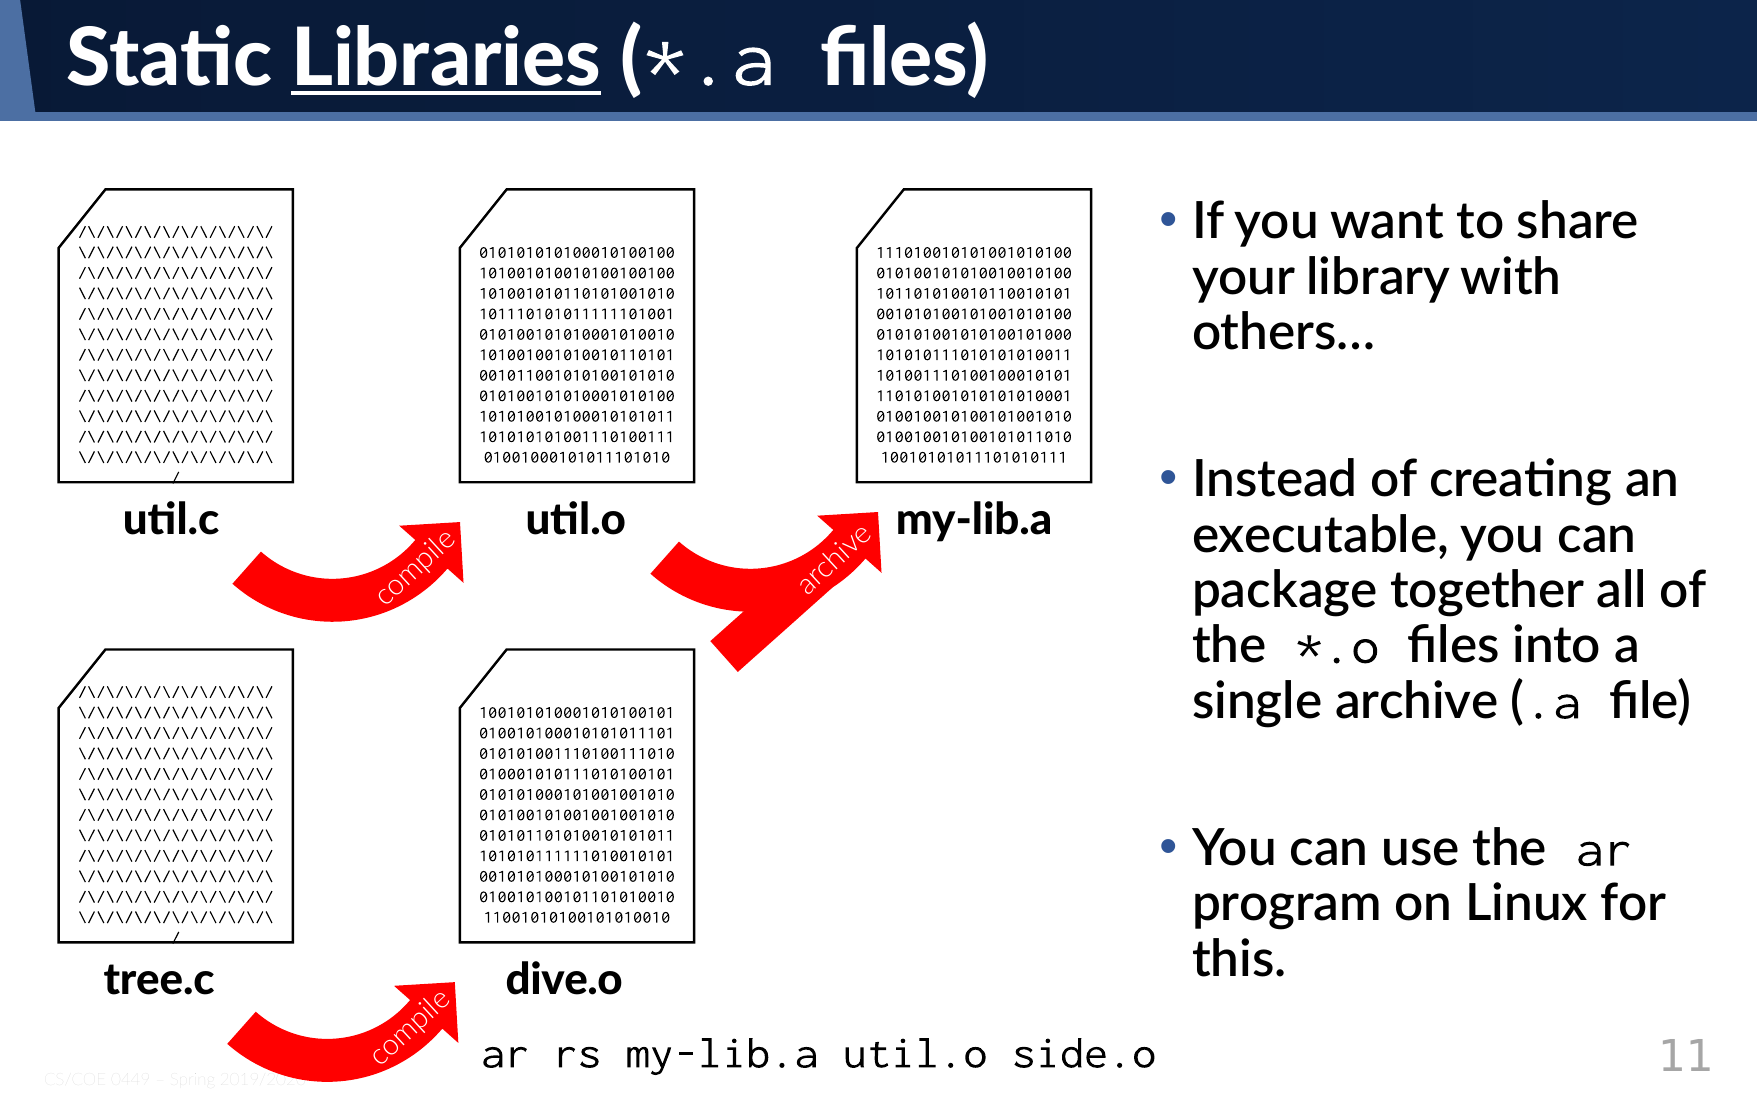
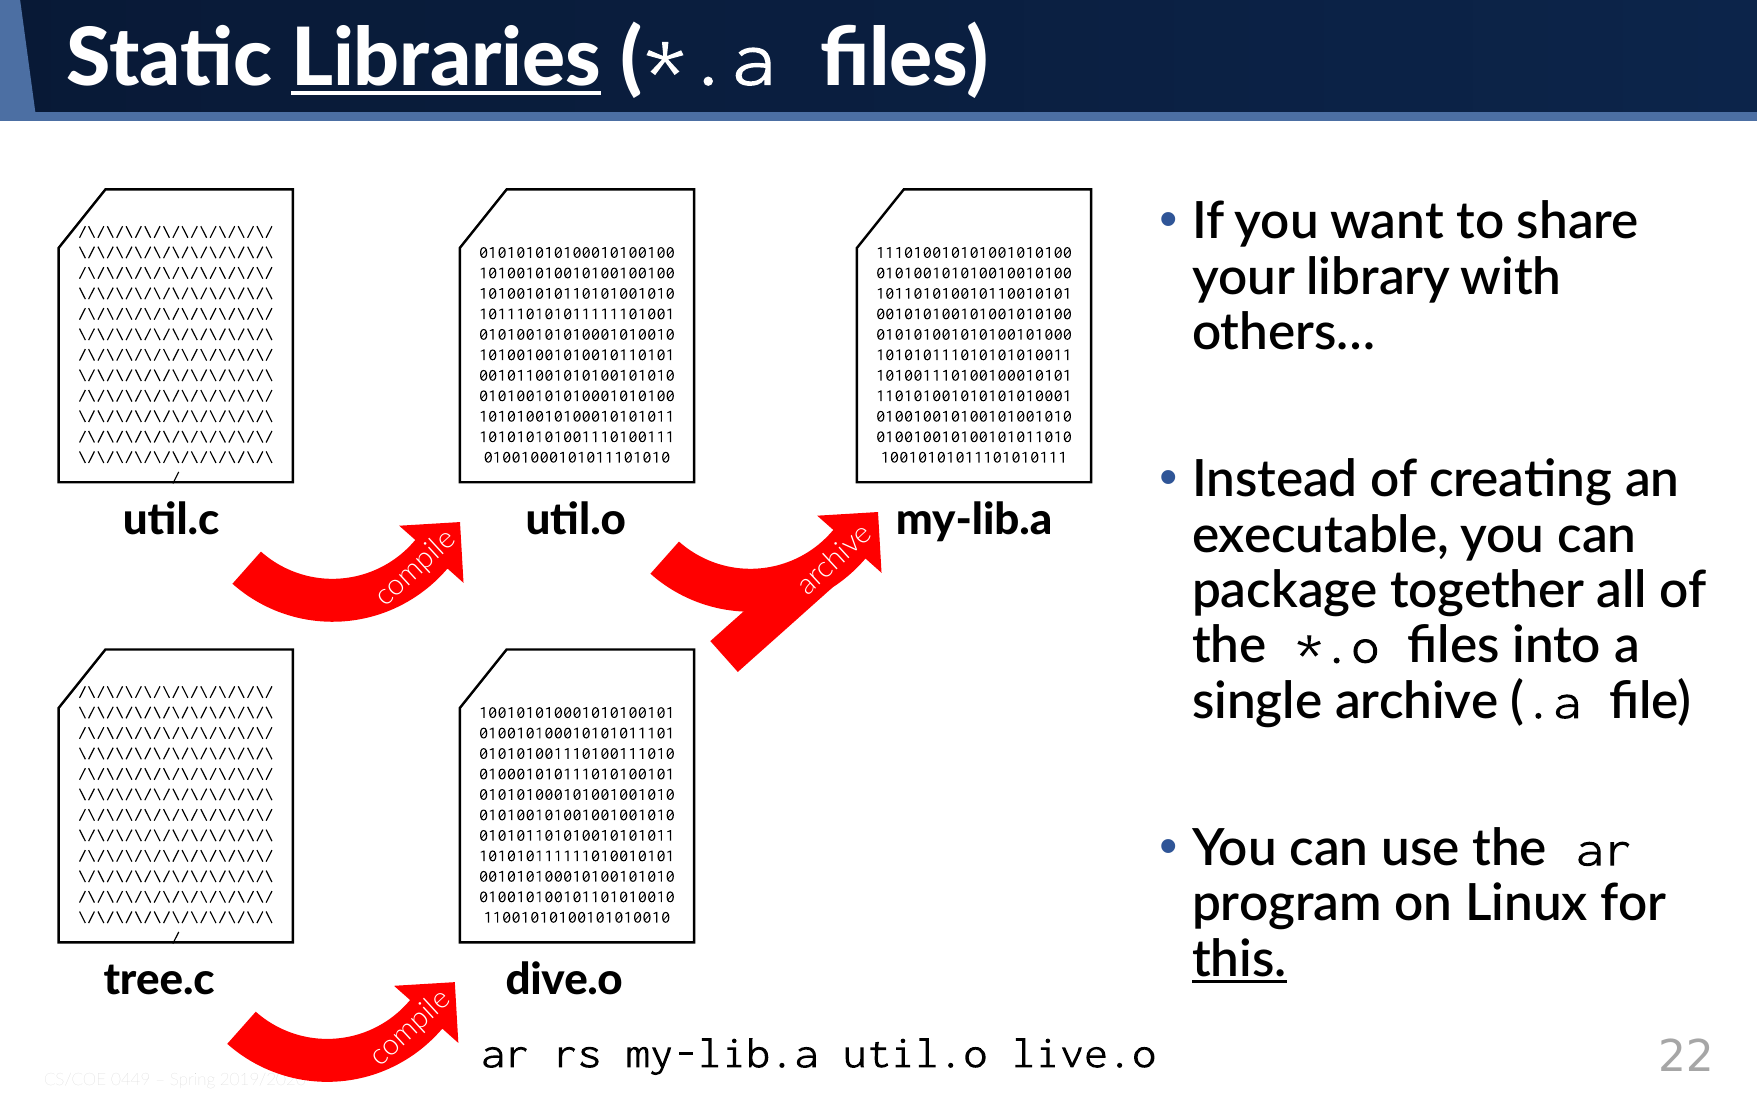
this underline: none -> present (1239, 959)
side.o: side.o -> live.o (1084, 1053)
11: 11 -> 22 (1686, 1057)
